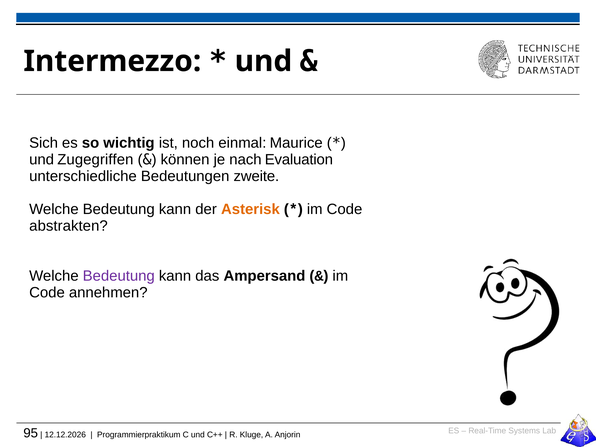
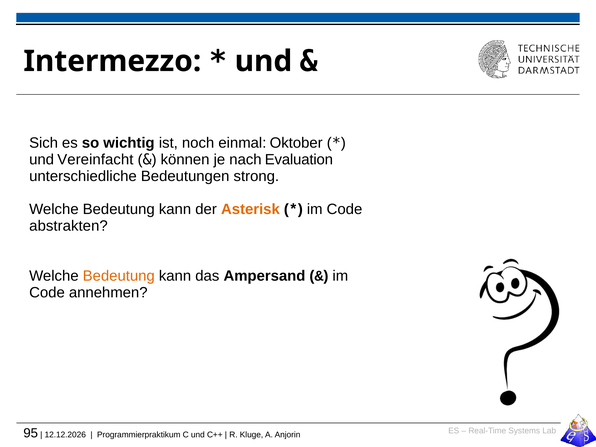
Maurice: Maurice -> Oktober (296, 143)
Zugegriffen: Zugegriffen -> Vereinfacht (95, 159)
zweite: zweite -> strong (256, 176)
Bedeutung colour: purple -> orange (119, 276)
